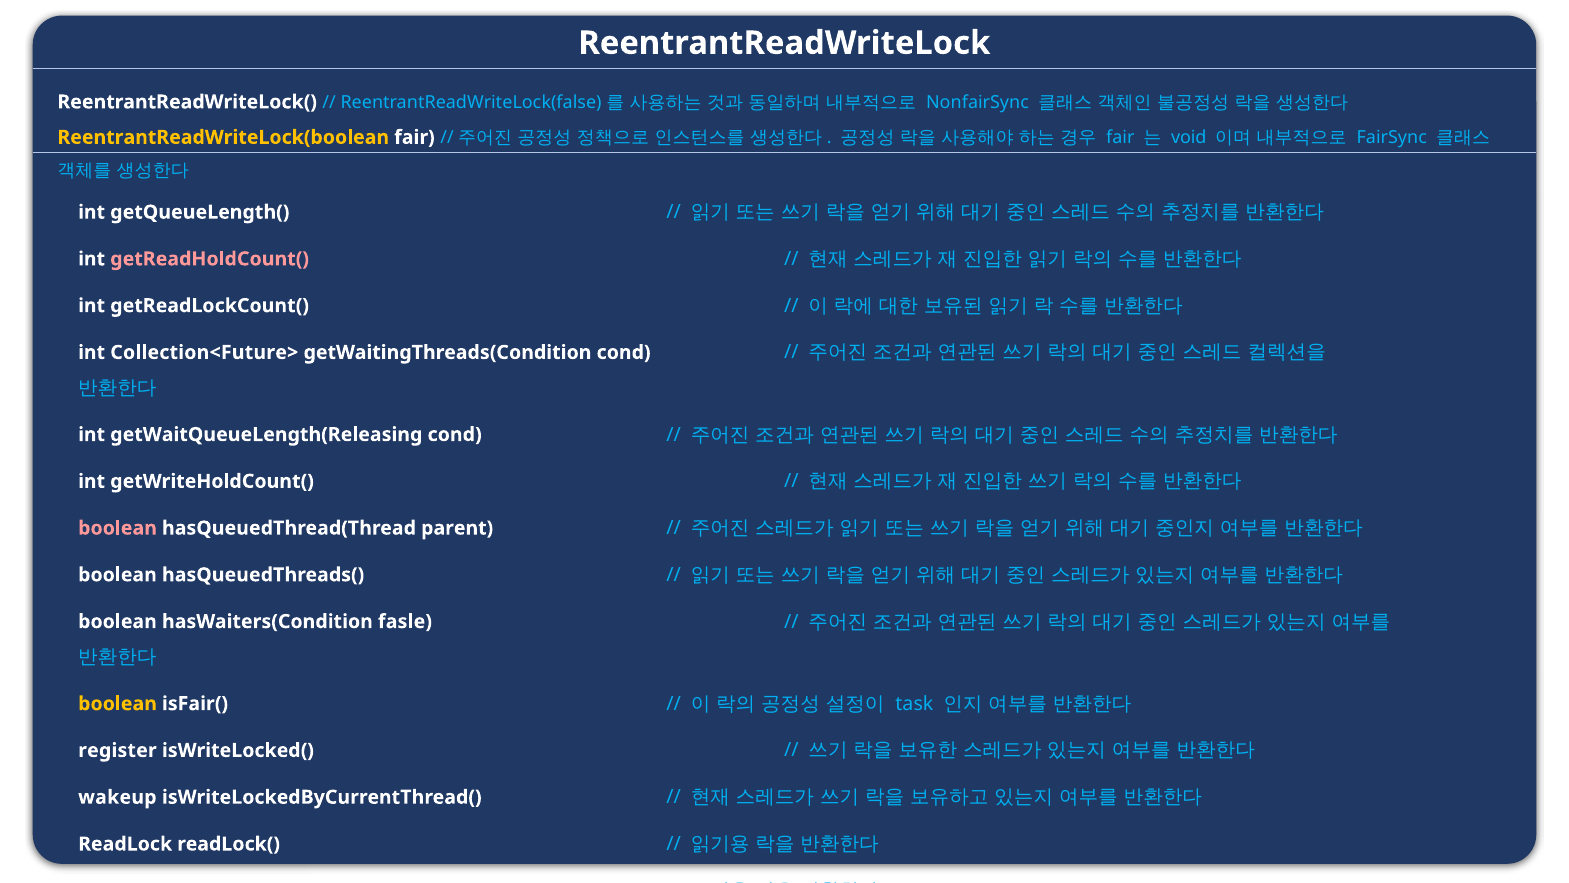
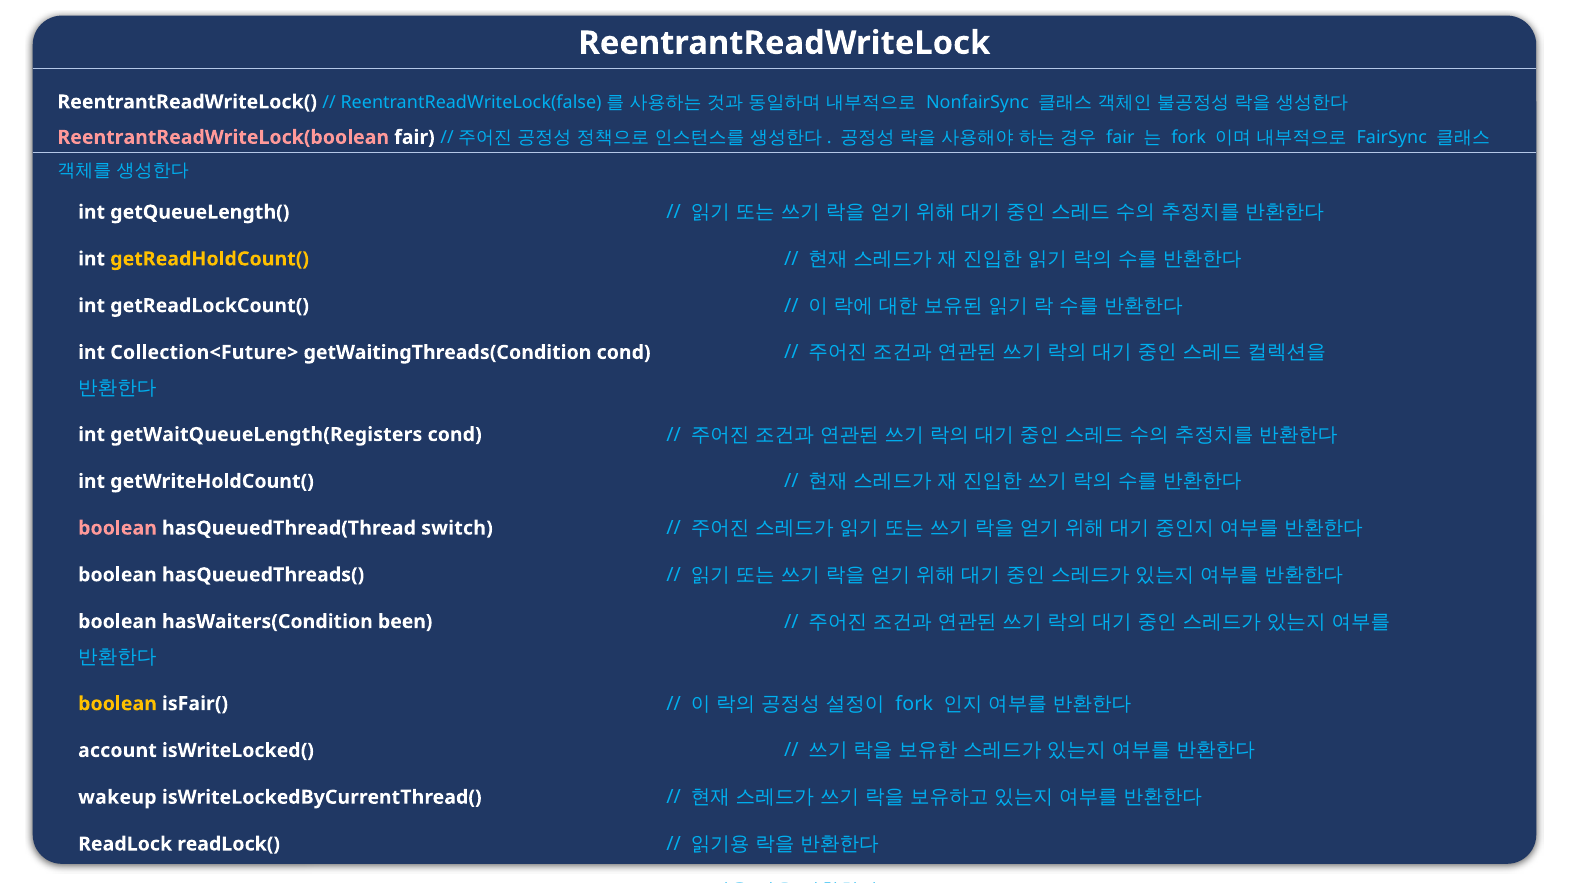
ReentrantReadWriteLock(boolean colour: yellow -> pink (223, 137)
void: void -> fork (1189, 138)
getReadHoldCount( colour: pink -> yellow (210, 259)
getWaitQueueLength(Releasing: getWaitQueueLength(Releasing -> getWaitQueueLength(Registers (266, 434)
parent: parent -> switch (457, 528)
fasle: fasle -> been (405, 621)
task: task -> fork (914, 703)
register: register -> account (117, 750)
